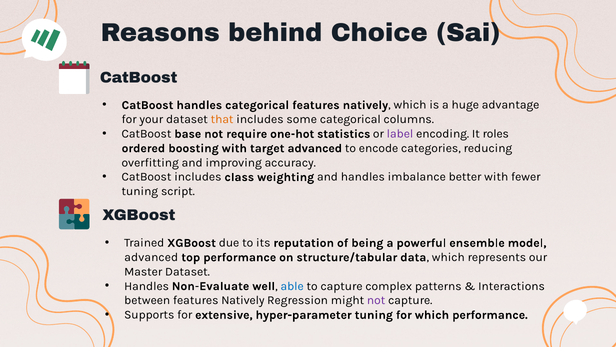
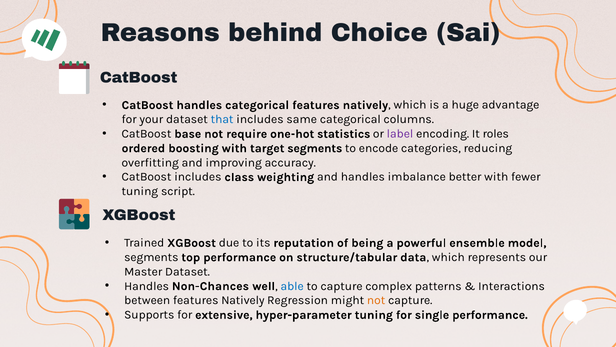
that colour: orange -> blue (222, 119)
some: some -> same (302, 119)
target advanced: advanced -> segments (315, 148)
advanced: advanced -> segments (151, 257)
Non-Evaluate: Non-Evaluate -> Non-Chances (210, 286)
not colour: purple -> orange (376, 300)
for which: which -> single (432, 314)
